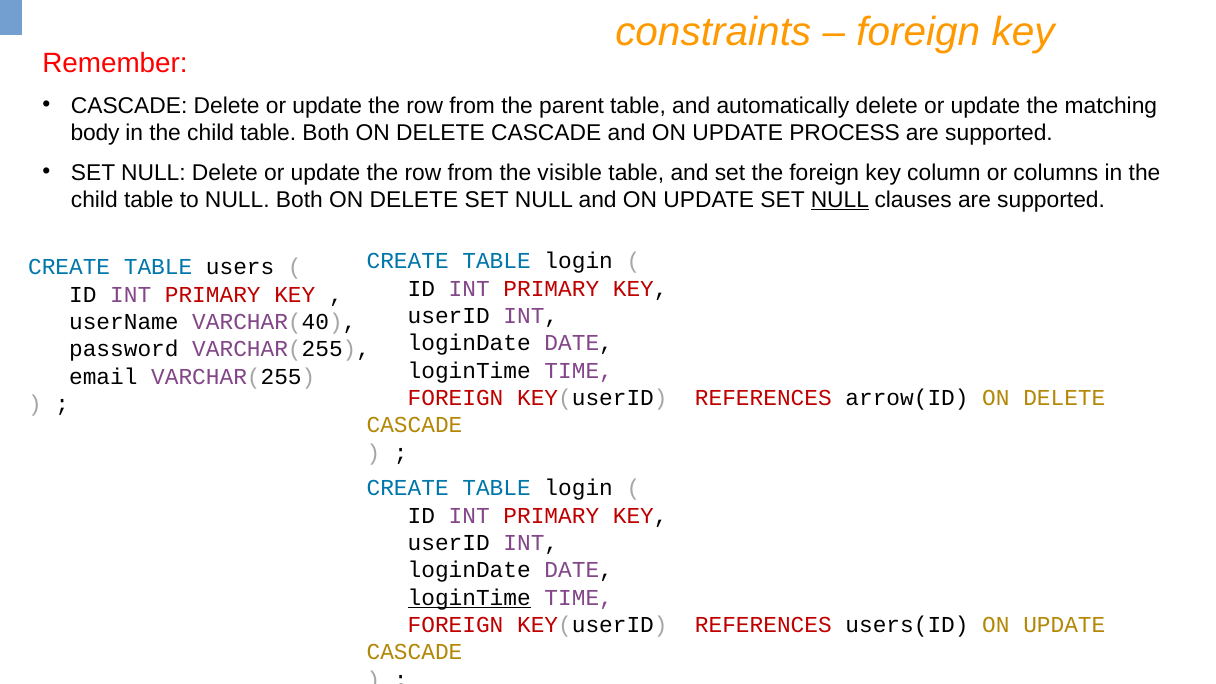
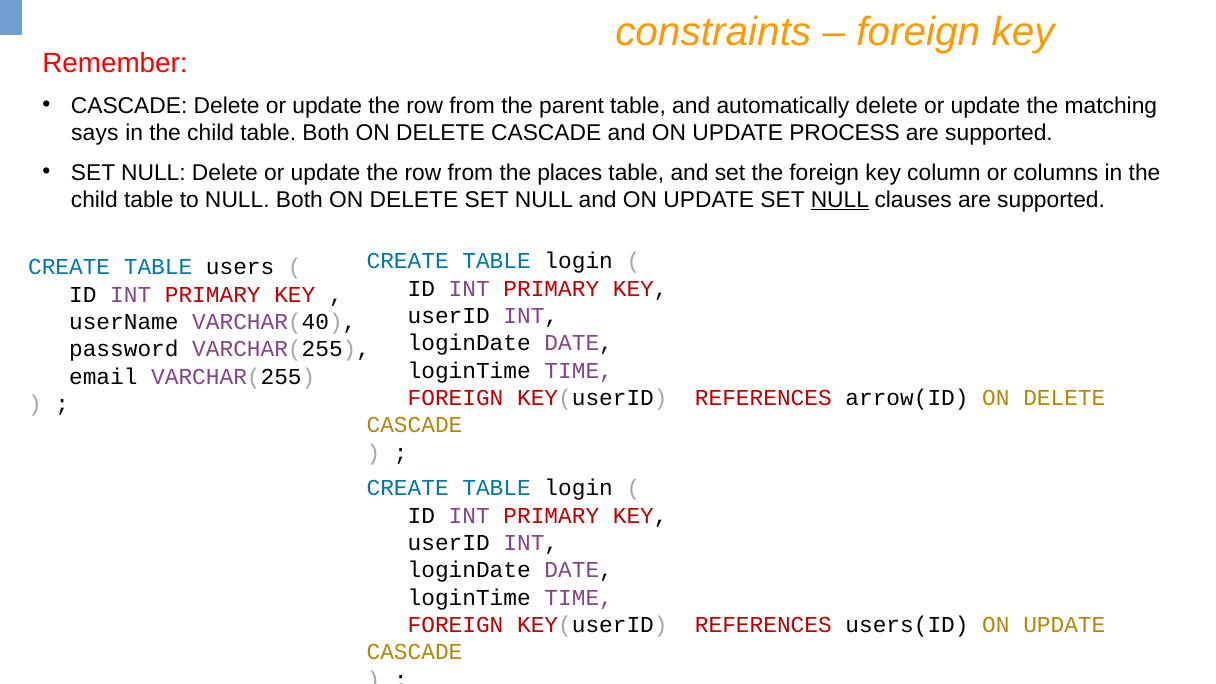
body: body -> says (95, 133)
visible: visible -> places (570, 173)
loginTime underline: present -> none (469, 598)
